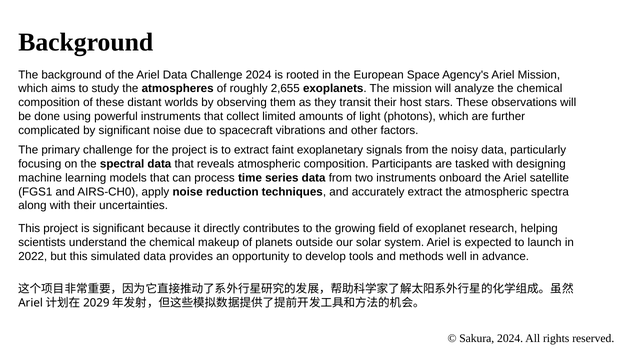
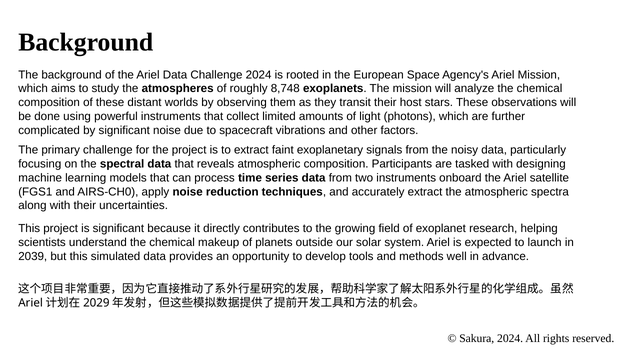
2,655: 2,655 -> 8,748 (285, 89)
2022: 2022 -> 2039 (33, 256)
